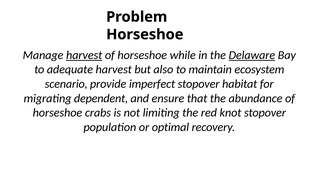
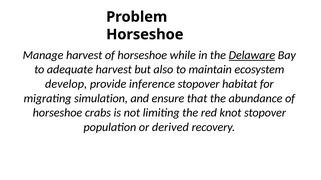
harvest underline: present -> none (84, 55)
scenario: scenario -> develop (66, 84)
imperfect: imperfect -> inference (152, 84)
dependent: dependent -> simulation (101, 99)
optimal: optimal -> derived (170, 128)
